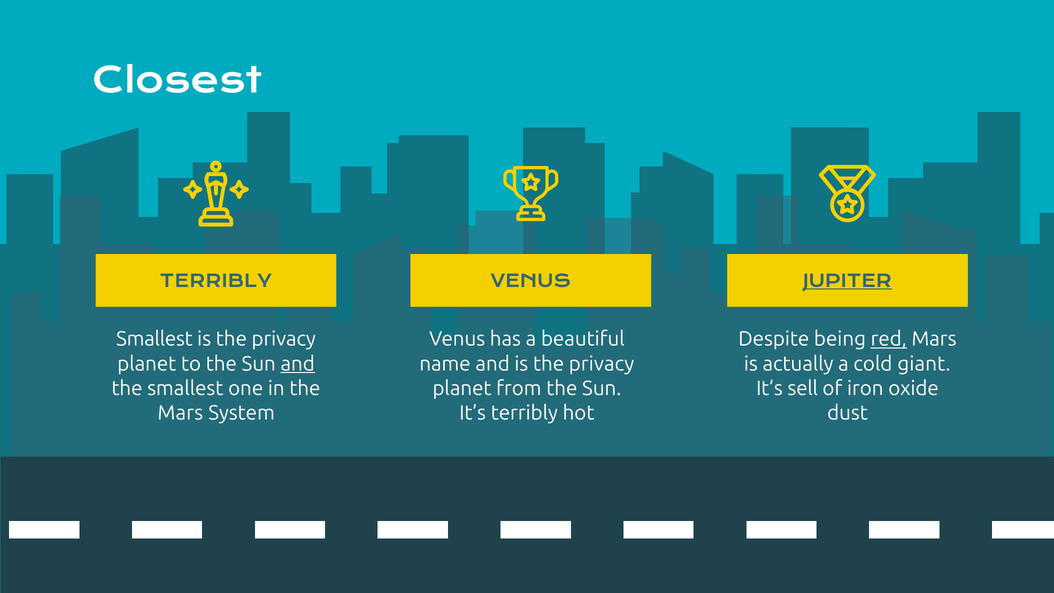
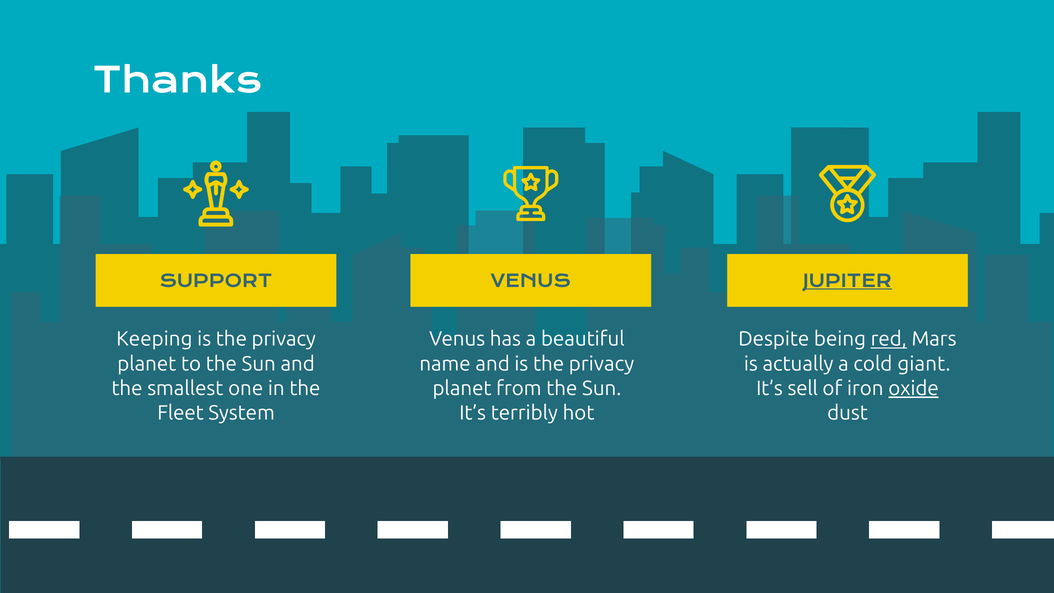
Closest: Closest -> Thanks (177, 81)
TERRIBLY: TERRIBLY -> SUPPORT (216, 282)
Smallest: Smallest -> Keeping (154, 339)
and underline: present -> none (298, 364)
oxide underline: none -> present (913, 388)
Mars: Mars -> Fleet (181, 413)
